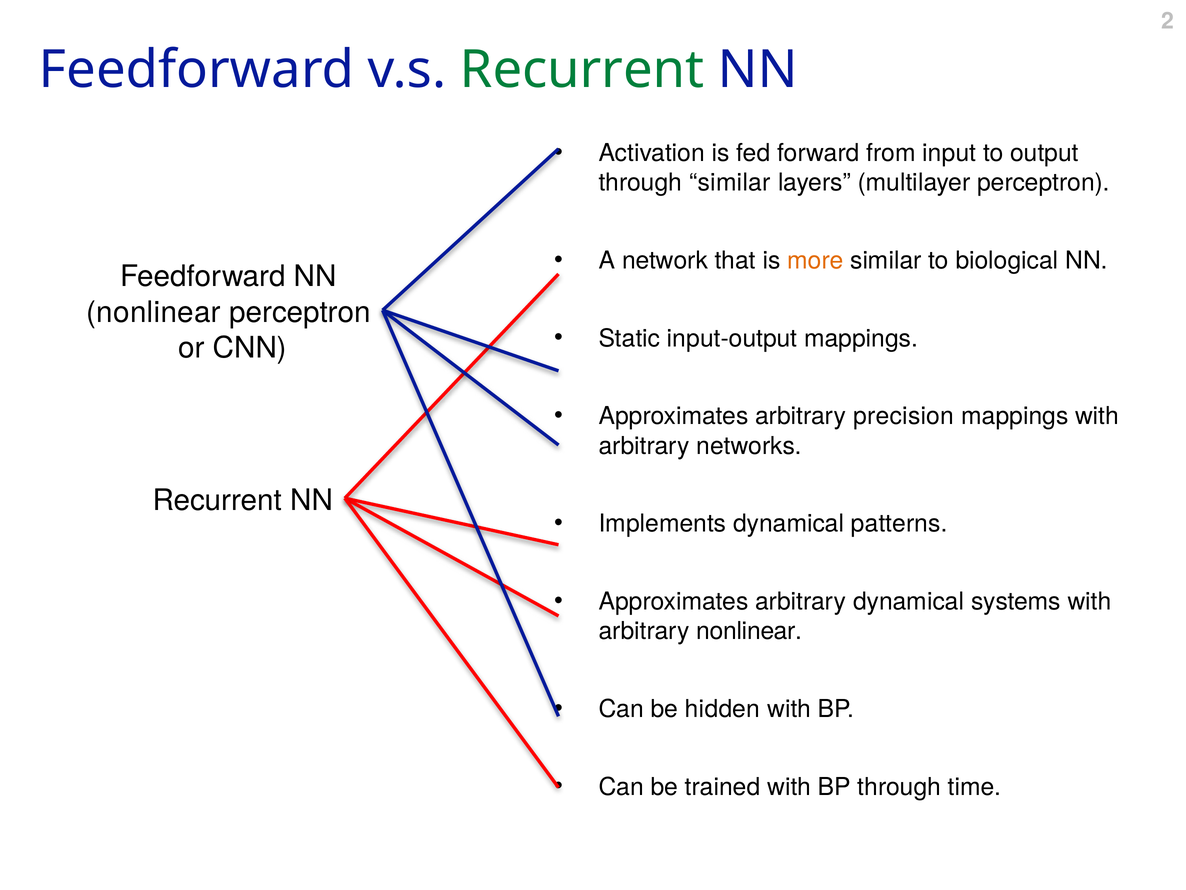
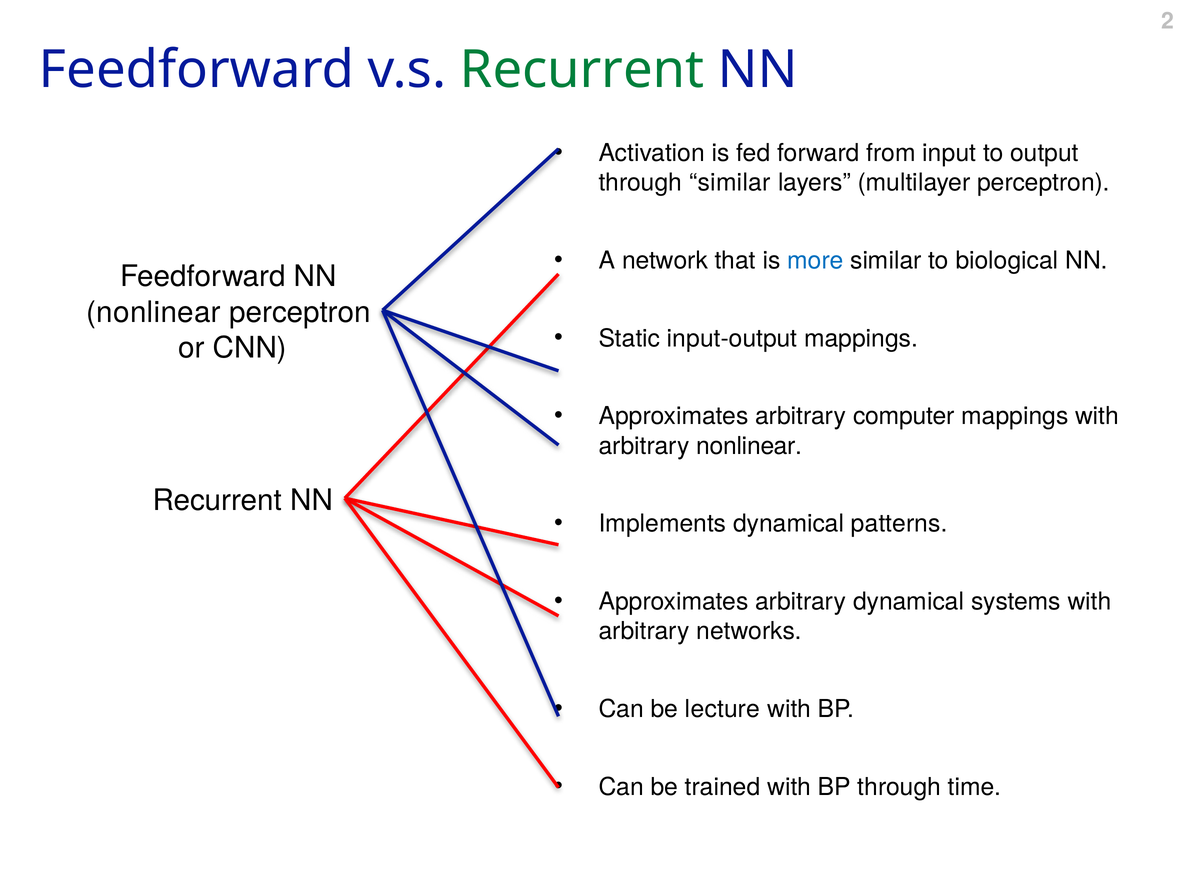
more colour: orange -> blue (815, 260)
precision: precision -> computer (904, 416)
arbitrary networks: networks -> nonlinear (749, 446)
arbitrary nonlinear: nonlinear -> networks (749, 631)
hidden: hidden -> lecture (723, 709)
